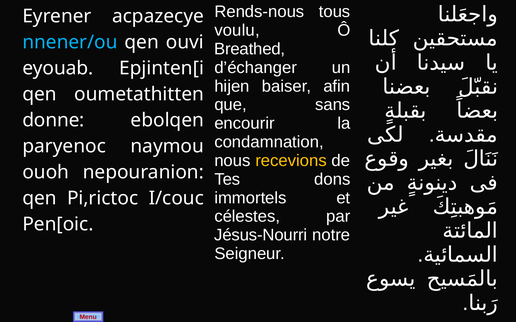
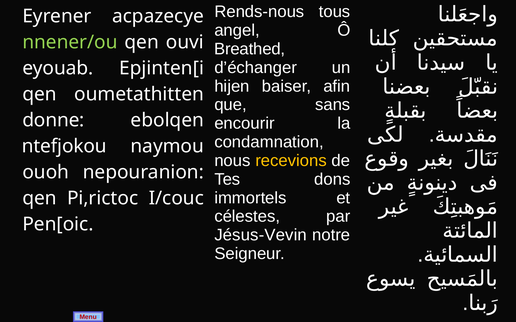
voulu: voulu -> angel (237, 30)
nnener/ou colour: light blue -> light green (70, 42)
paryenoc: paryenoc -> ntefjokou (64, 146)
Jésus-Nourri: Jésus-Nourri -> Jésus-Vevin (261, 235)
